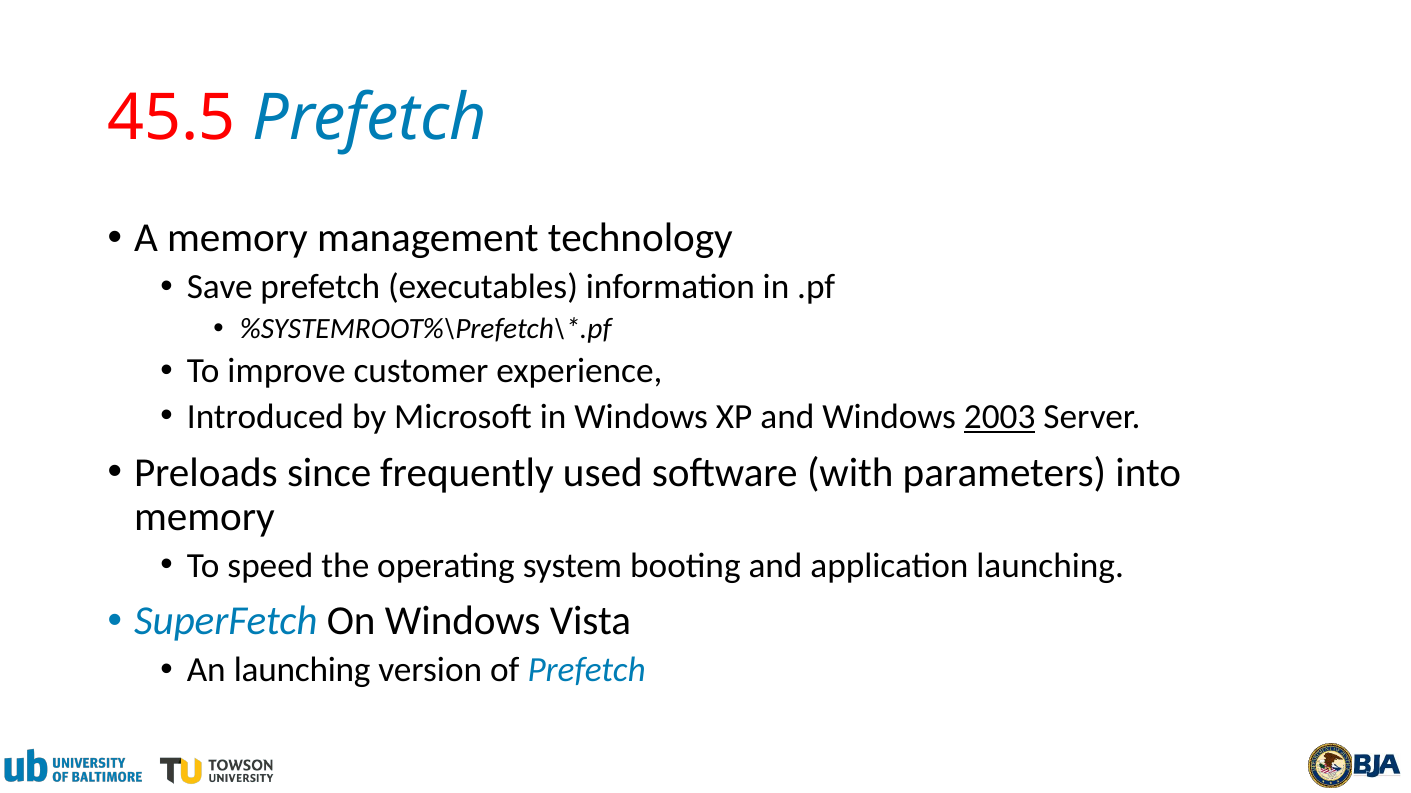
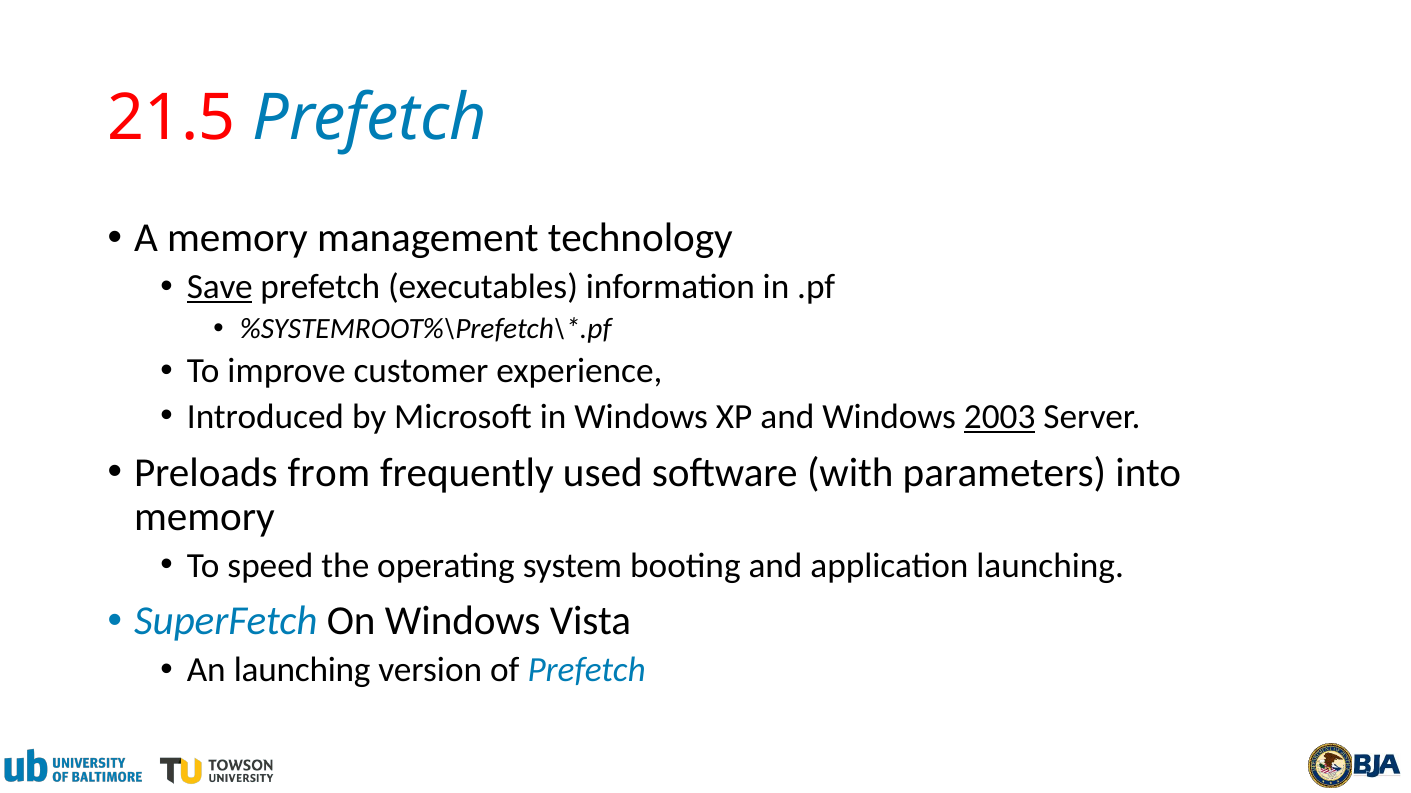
45.5: 45.5 -> 21.5 (172, 119)
Save underline: none -> present (220, 287)
since: since -> from (329, 473)
